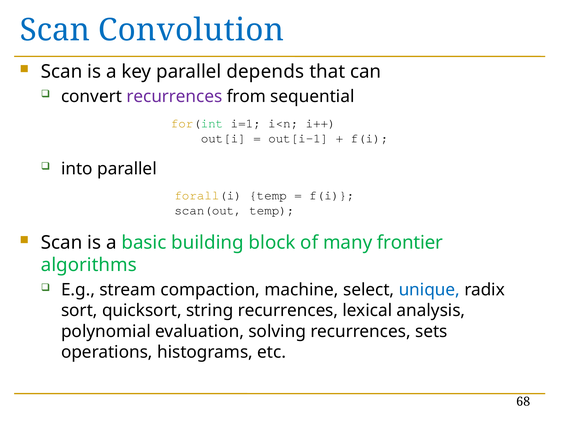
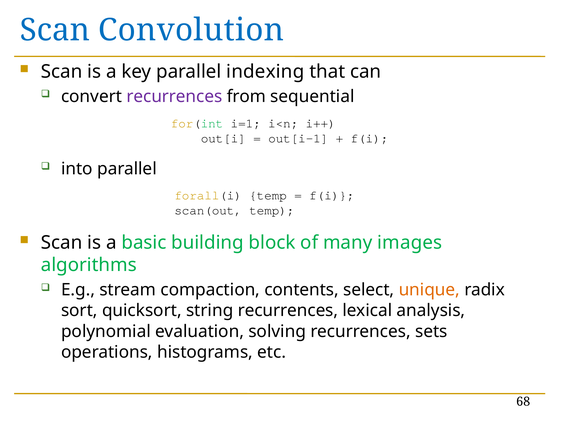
depends: depends -> indexing (265, 71)
frontier: frontier -> images (410, 242)
machine: machine -> contents (302, 290)
unique colour: blue -> orange (429, 290)
